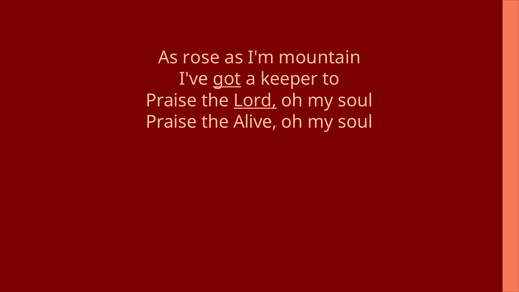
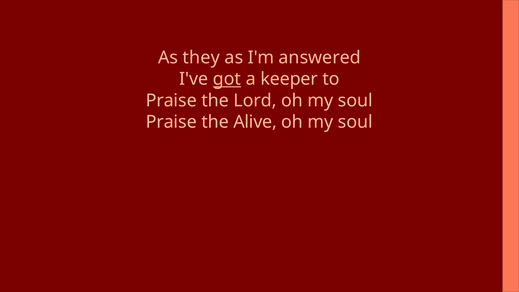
rose: rose -> they (201, 58)
mountain: mountain -> answered (320, 58)
Lord underline: present -> none (255, 100)
